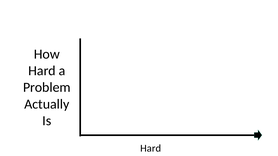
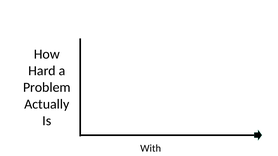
Hard: Hard -> With (151, 149)
